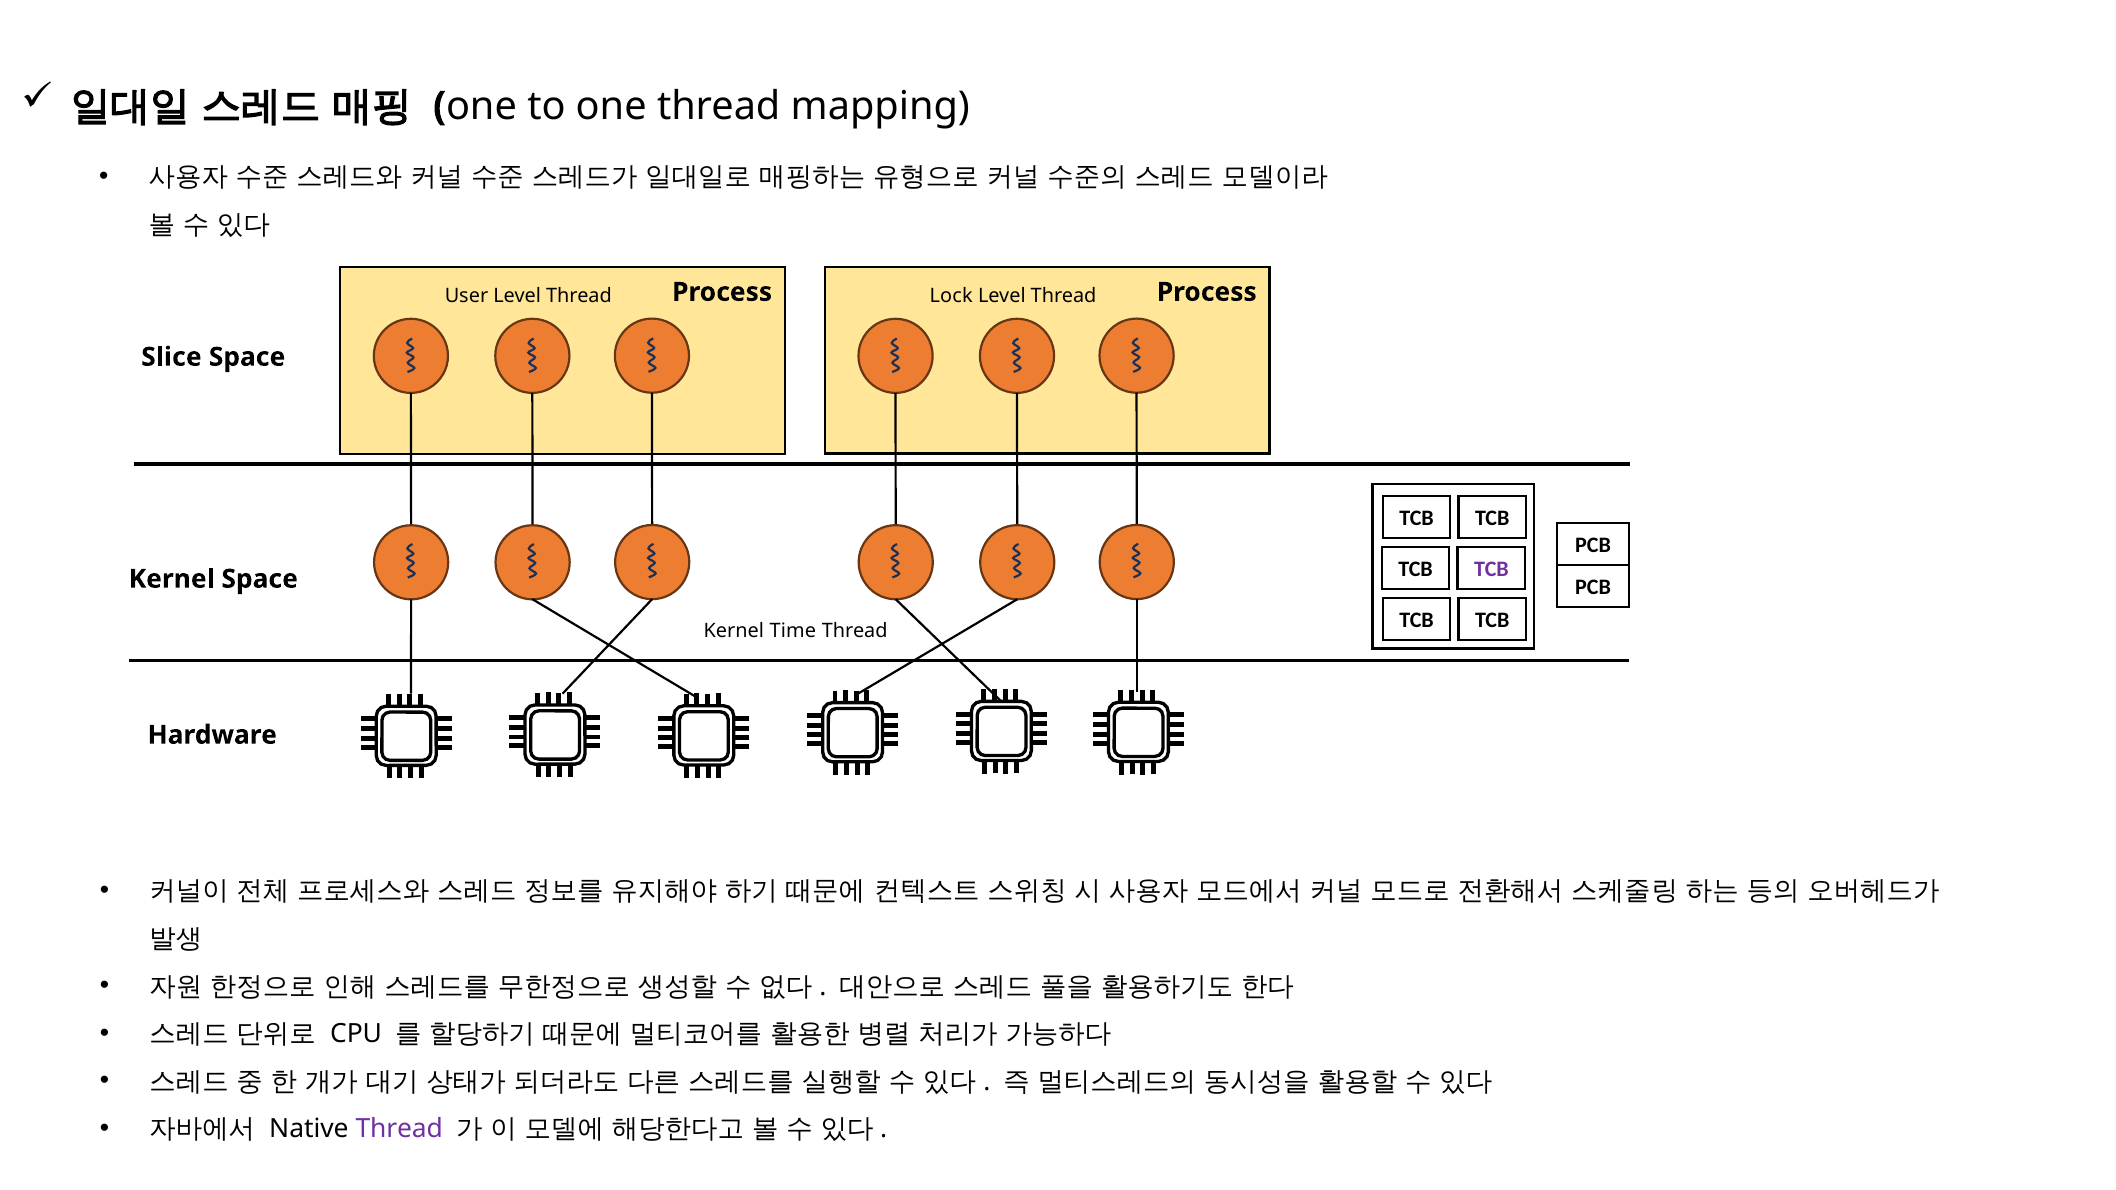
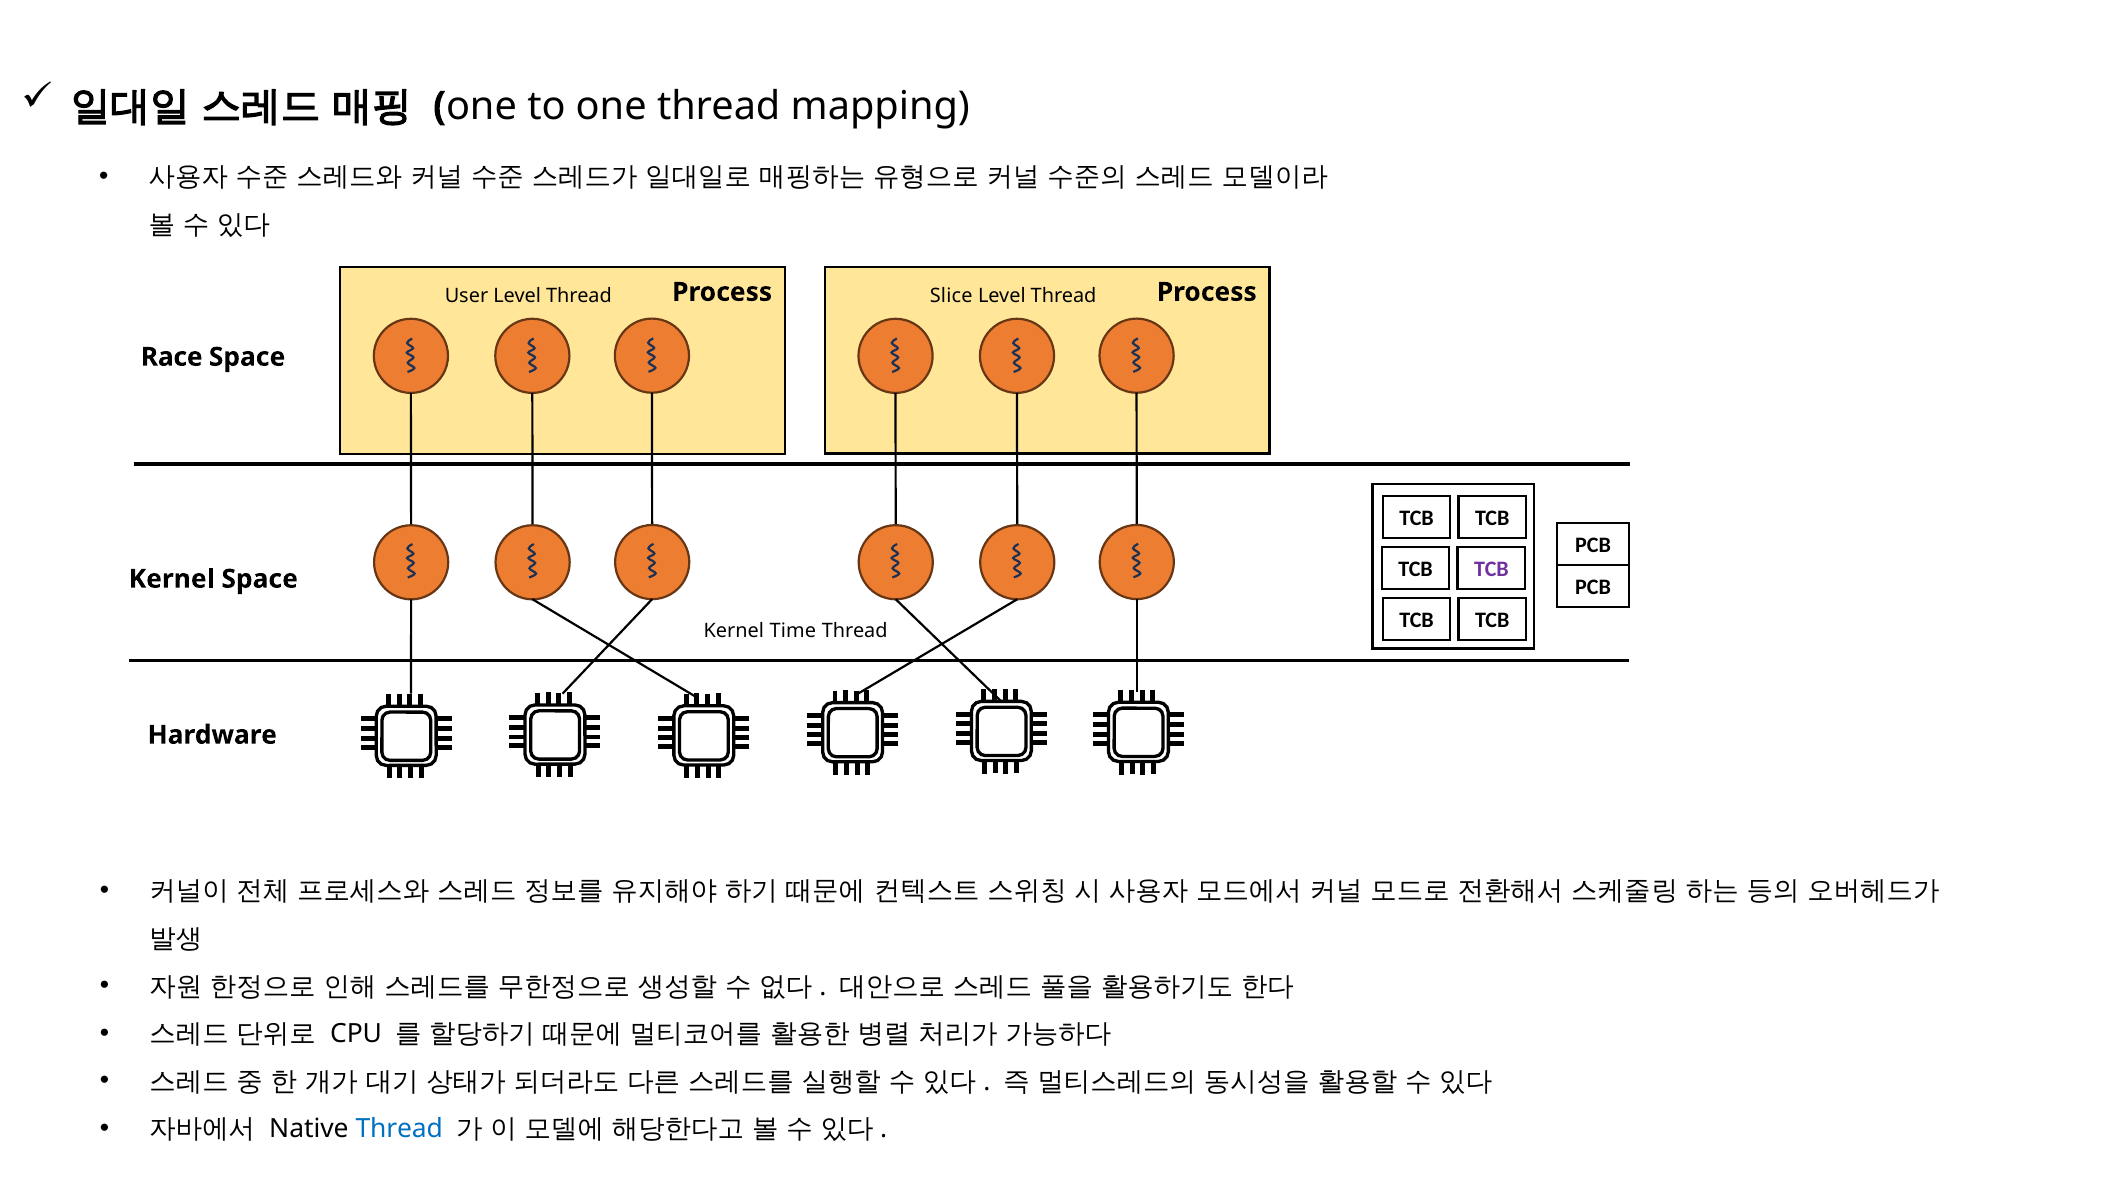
Lock: Lock -> Slice (951, 296)
Slice: Slice -> Race (172, 357)
Thread colour: purple -> blue (399, 1129)
